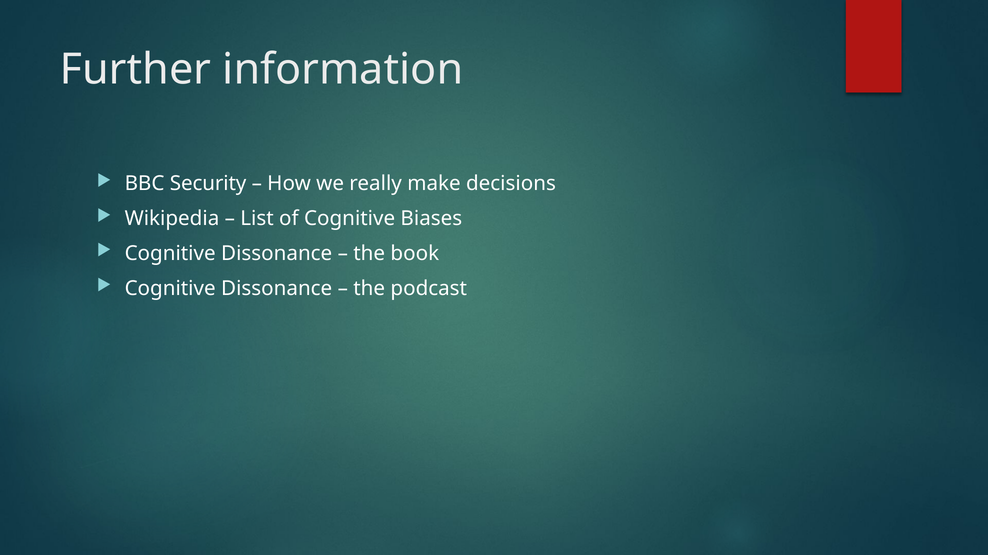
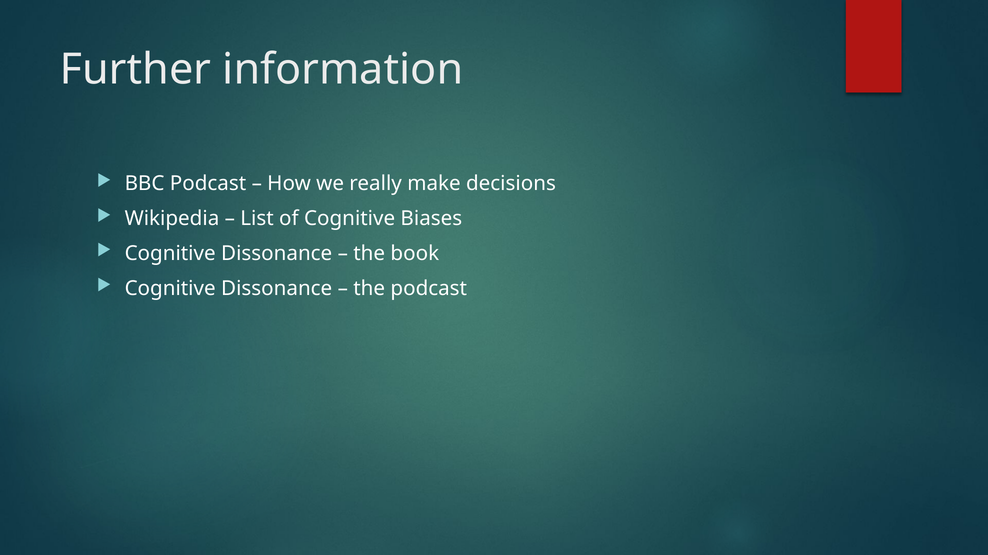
BBC Security: Security -> Podcast (208, 184)
